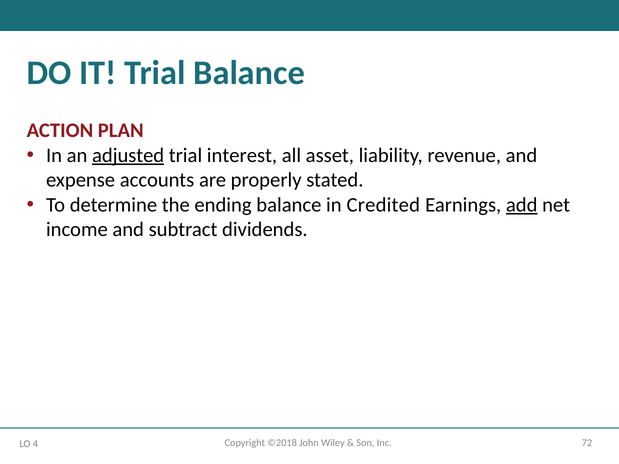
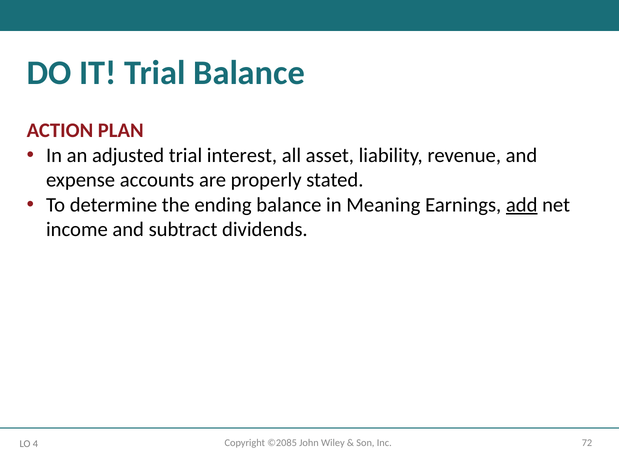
adjusted underline: present -> none (128, 156)
Credited: Credited -> Meaning (383, 205)
©2018: ©2018 -> ©2085 (282, 443)
